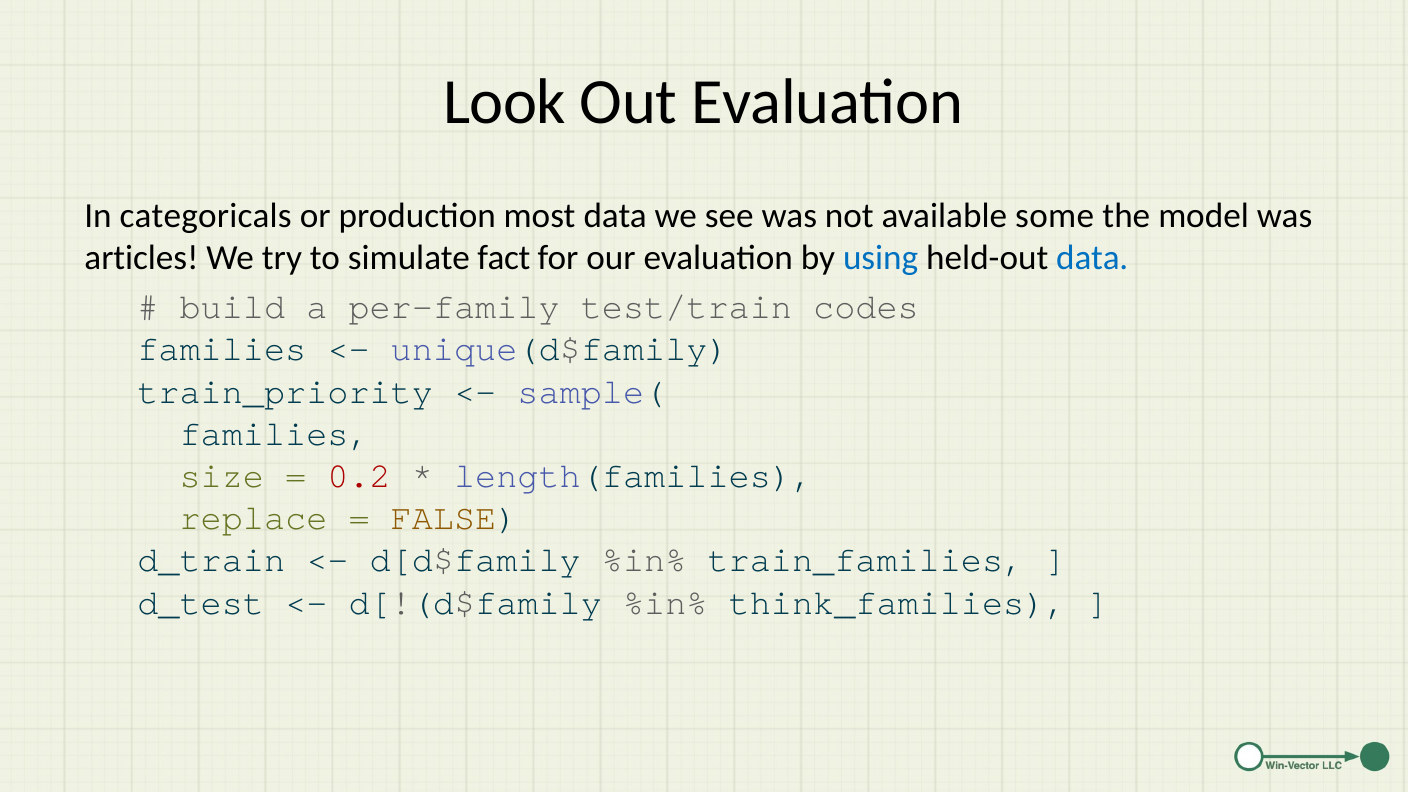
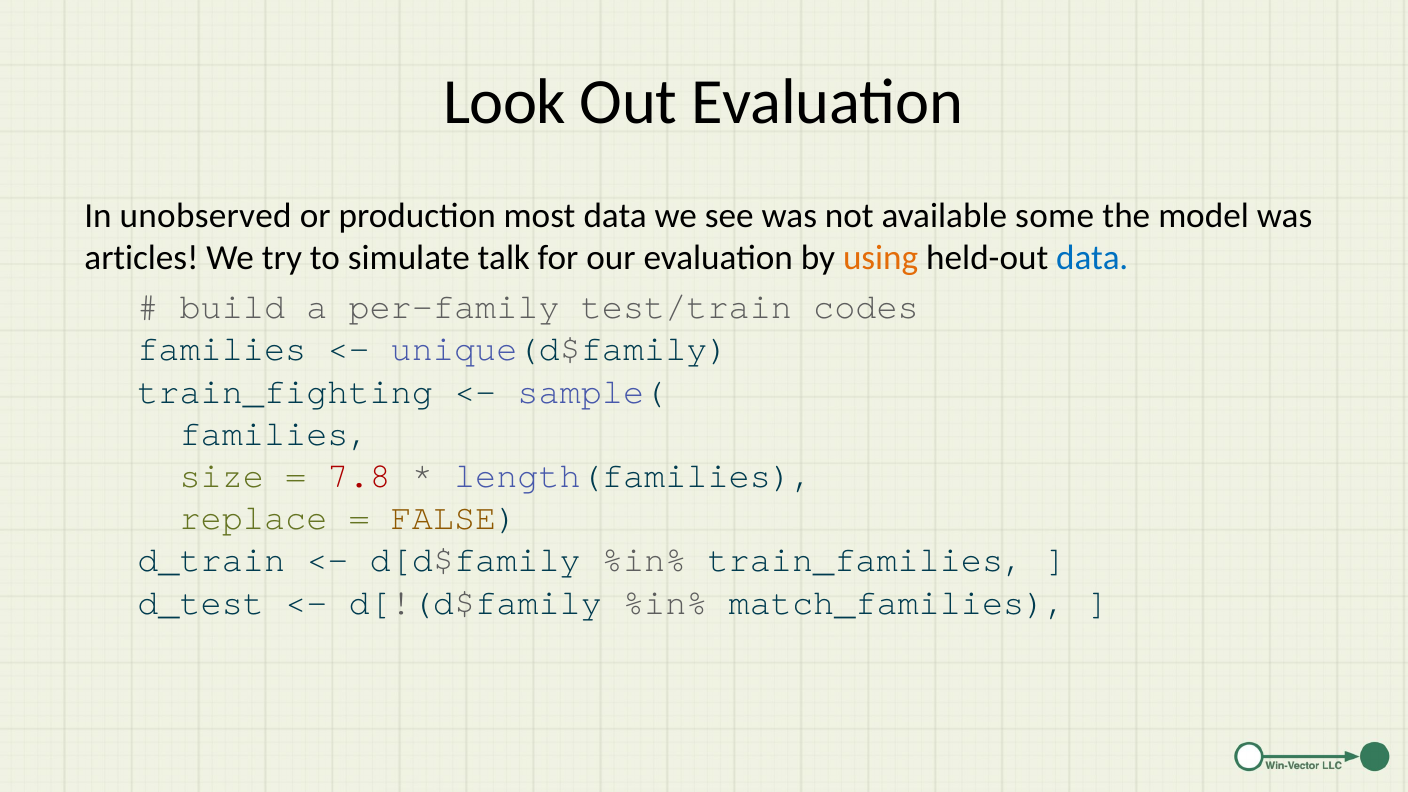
categoricals: categoricals -> unobserved (206, 215)
fact: fact -> talk (504, 258)
using colour: blue -> orange (881, 258)
train_priority: train_priority -> train_fighting (285, 391)
0.2: 0.2 -> 7.8 (359, 476)
think_families: think_families -> match_families (898, 603)
